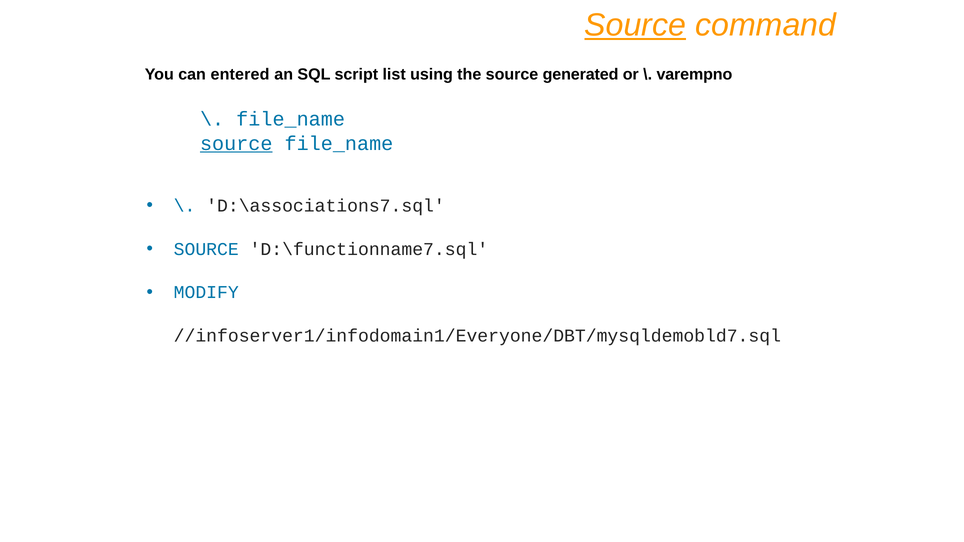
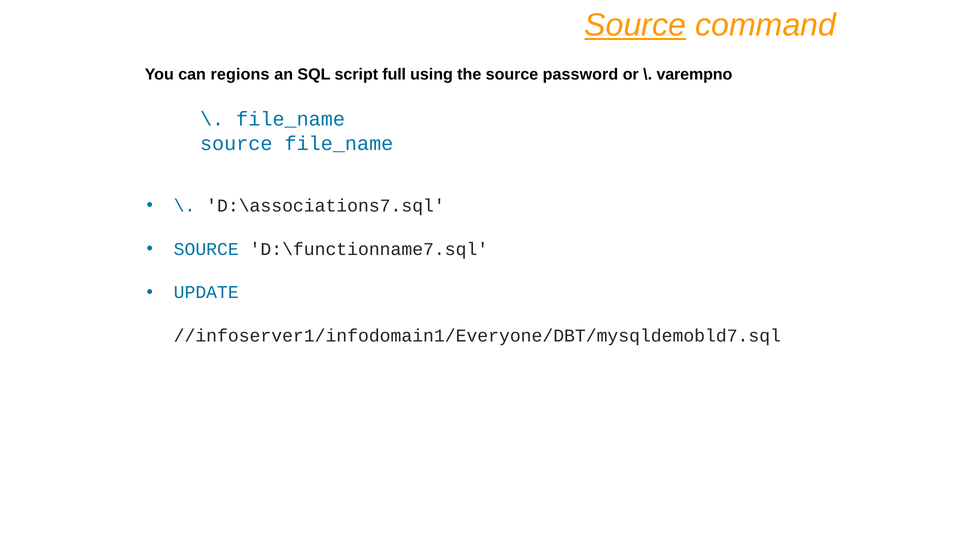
entered: entered -> regions (240, 75)
list: list -> full (394, 75)
generated: generated -> password (580, 75)
source underline: present -> none (236, 144)
MODIFY: MODIFY -> UPDATE (206, 293)
